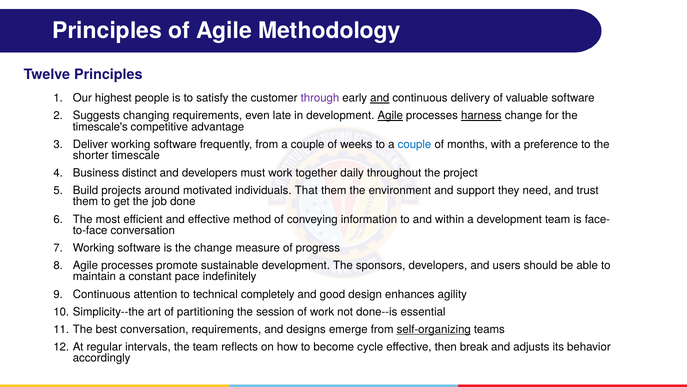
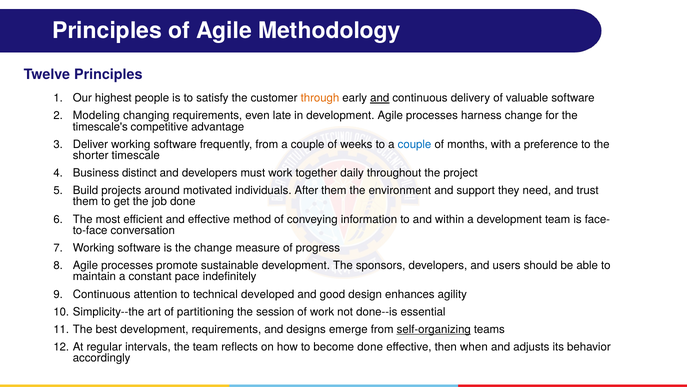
through colour: purple -> orange (320, 98)
Suggests: Suggests -> Modeling (96, 115)
Agile underline: present -> none (390, 115)
harness underline: present -> none (481, 115)
That: That -> After (306, 190)
completely: completely -> developed (268, 294)
best conversation: conversation -> development (154, 329)
become cycle: cycle -> done (370, 346)
break: break -> when (474, 346)
